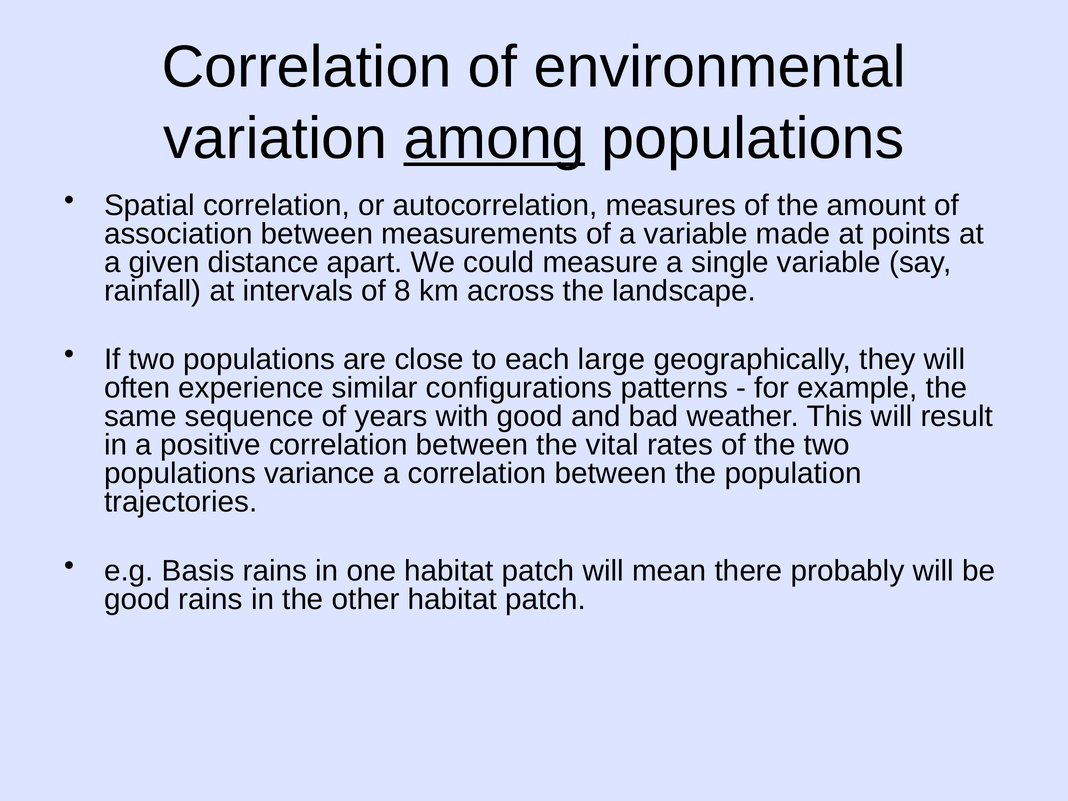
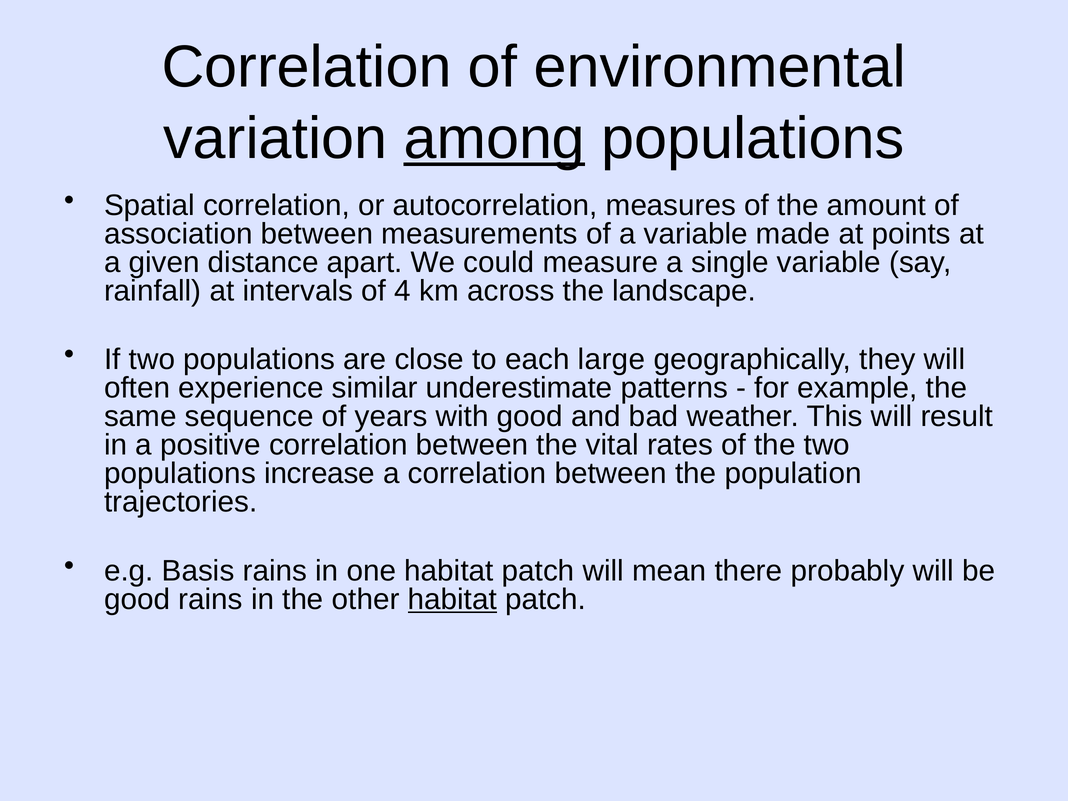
8: 8 -> 4 (403, 291)
configurations: configurations -> underestimate (519, 388)
variance: variance -> increase (319, 474)
habitat underline: none -> present (452, 599)
